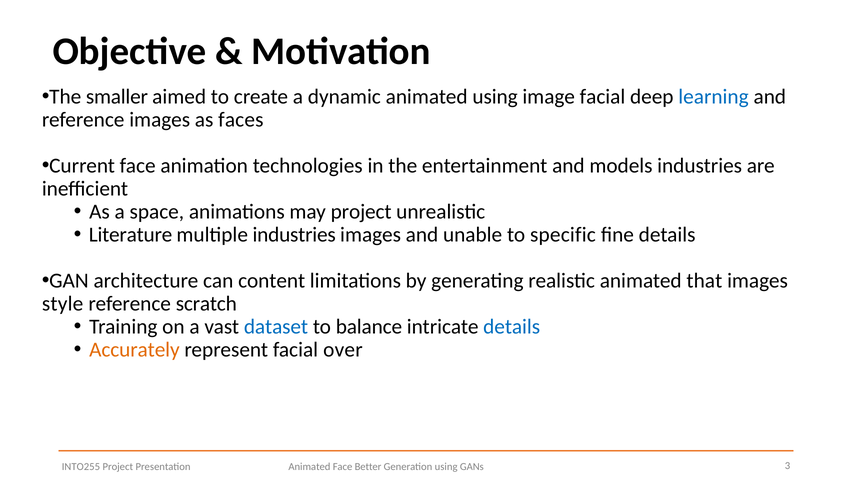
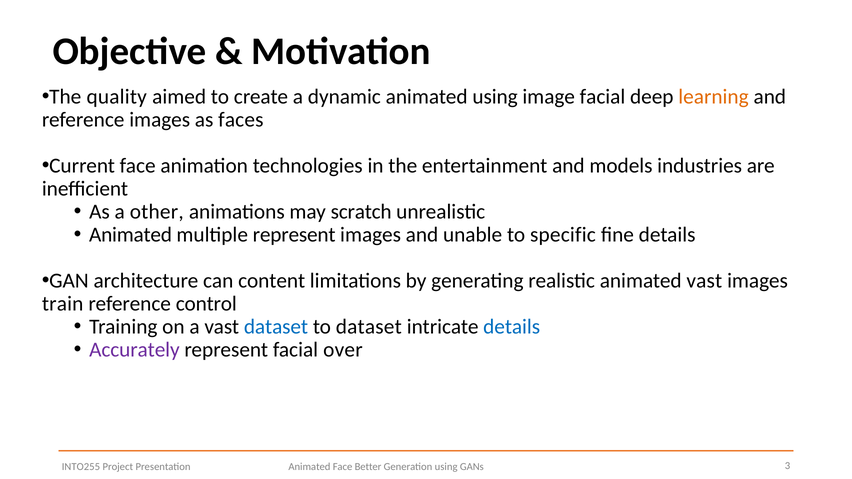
smaller: smaller -> quality (117, 97)
learning colour: blue -> orange (714, 97)
space: space -> other (157, 212)
may project: project -> scratch (361, 212)
Literature: Literature -> Animated (131, 235)
multiple industries: industries -> represent (294, 235)
animated that: that -> vast (704, 281)
style: style -> train (63, 304)
scratch: scratch -> control (206, 304)
to balance: balance -> dataset (369, 327)
Accurately colour: orange -> purple (134, 350)
